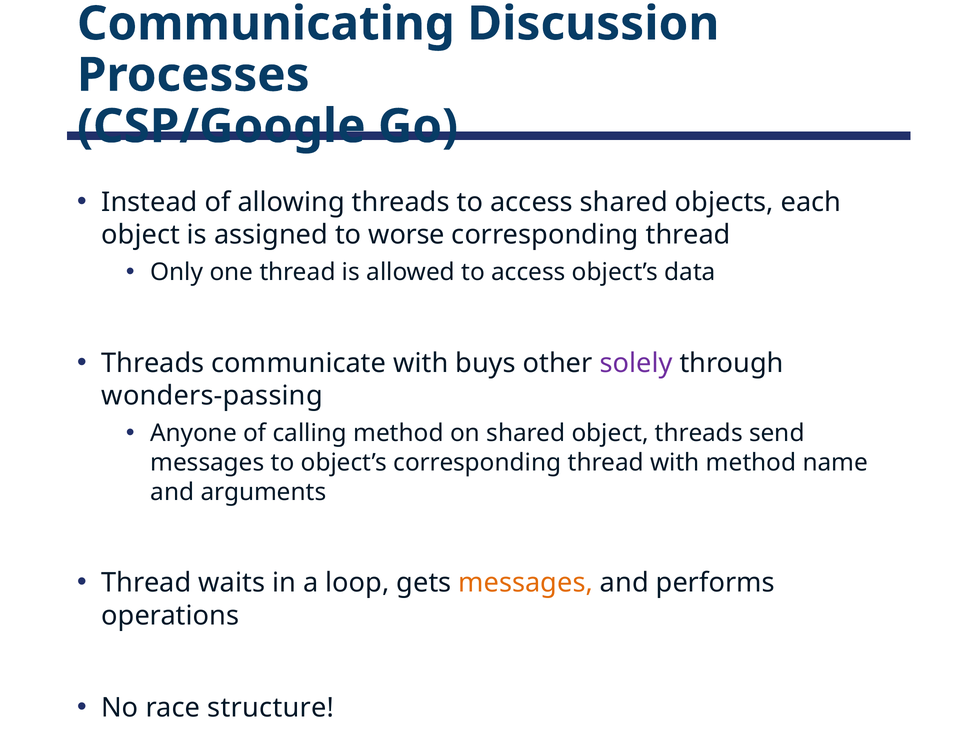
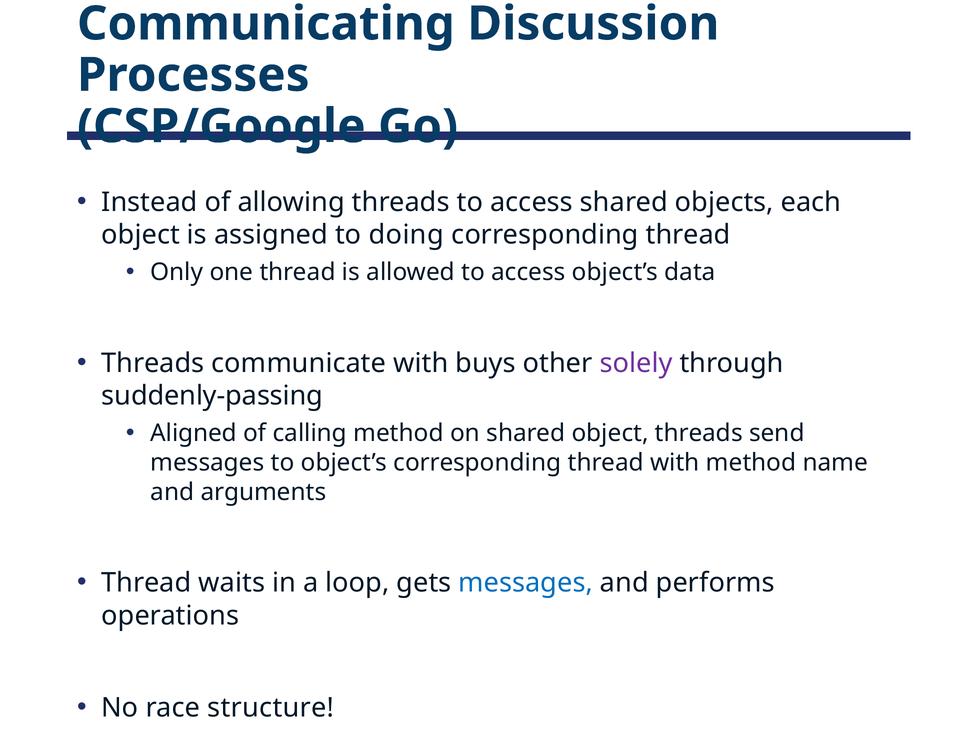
worse: worse -> doing (406, 235)
wonders-passing: wonders-passing -> suddenly-passing (212, 396)
Anyone: Anyone -> Aligned (194, 434)
messages colour: orange -> blue (526, 583)
